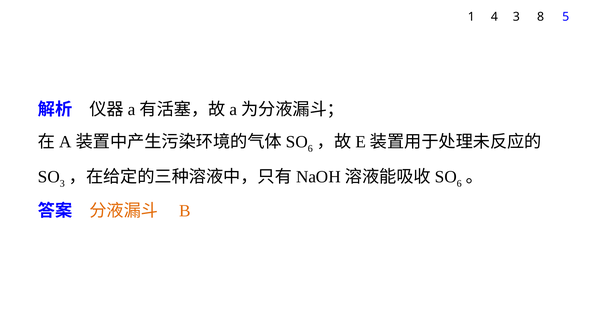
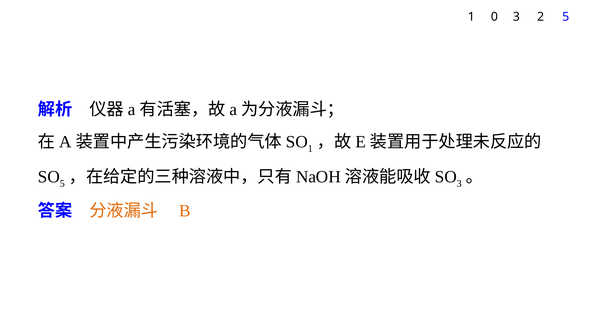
4: 4 -> 0 (494, 17)
8: 8 -> 2 (541, 17)
6: 6 -> 1 (310, 149)
3: 3 -> 5 (62, 184)
6: 6 -> 3 (459, 184)
